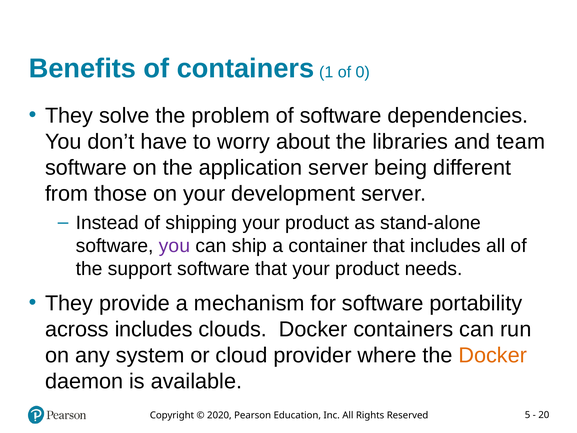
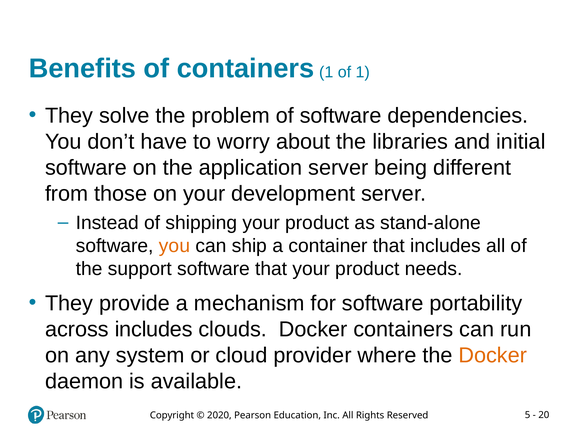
of 0: 0 -> 1 (363, 72)
team: team -> initial (521, 141)
you colour: purple -> orange (175, 246)
